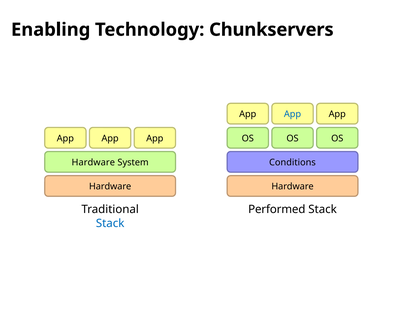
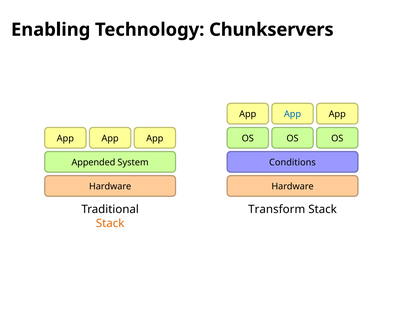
Hardware: Hardware -> Appended (93, 162)
Performed: Performed -> Transform (277, 209)
Stack colour: blue -> orange (110, 223)
